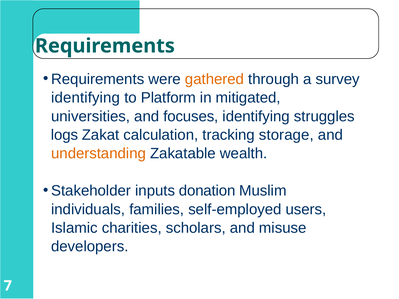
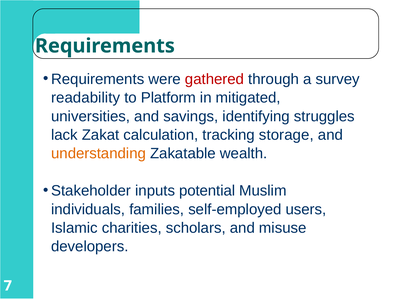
gathered colour: orange -> red (215, 79)
identifying: identifying -> readability (86, 98)
focuses: focuses -> savings (191, 116)
logs: logs -> lack (64, 135)
donation: donation -> potential (207, 191)
